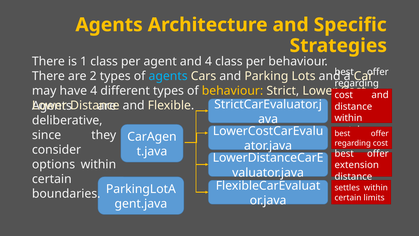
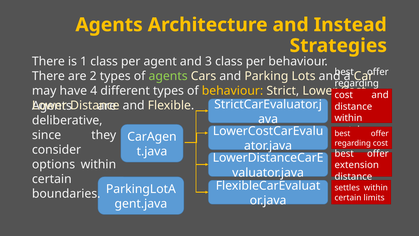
Specific: Specific -> Instead (350, 25)
and 4: 4 -> 3 (208, 62)
agents colour: light blue -> light green (168, 76)
